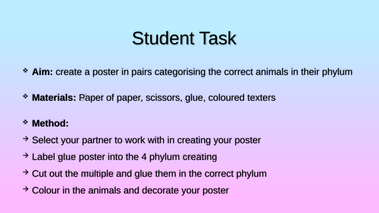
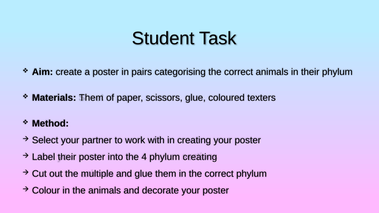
Materials Paper: Paper -> Them (91, 98)
Label glue: glue -> their (67, 157)
